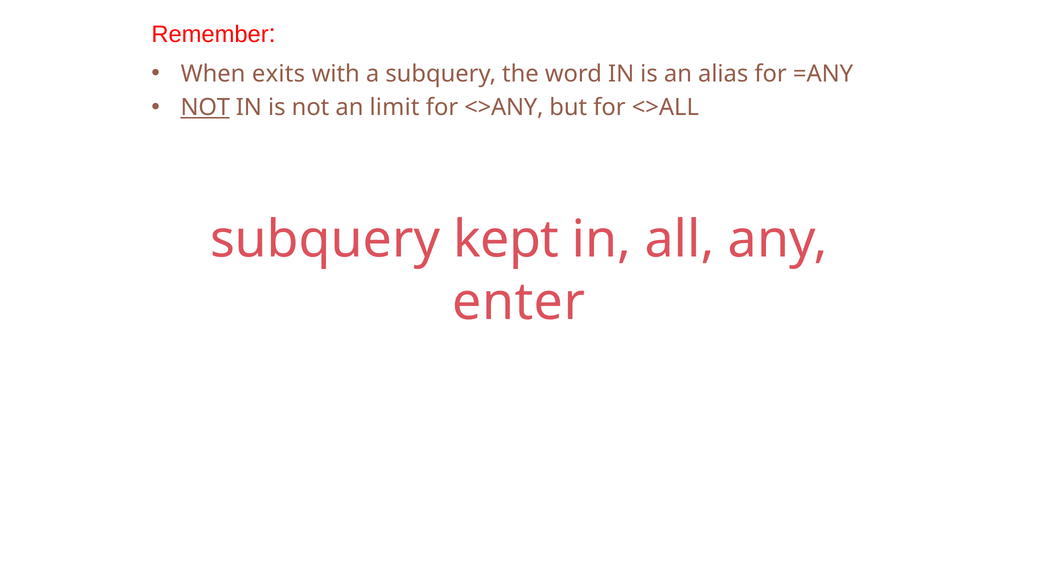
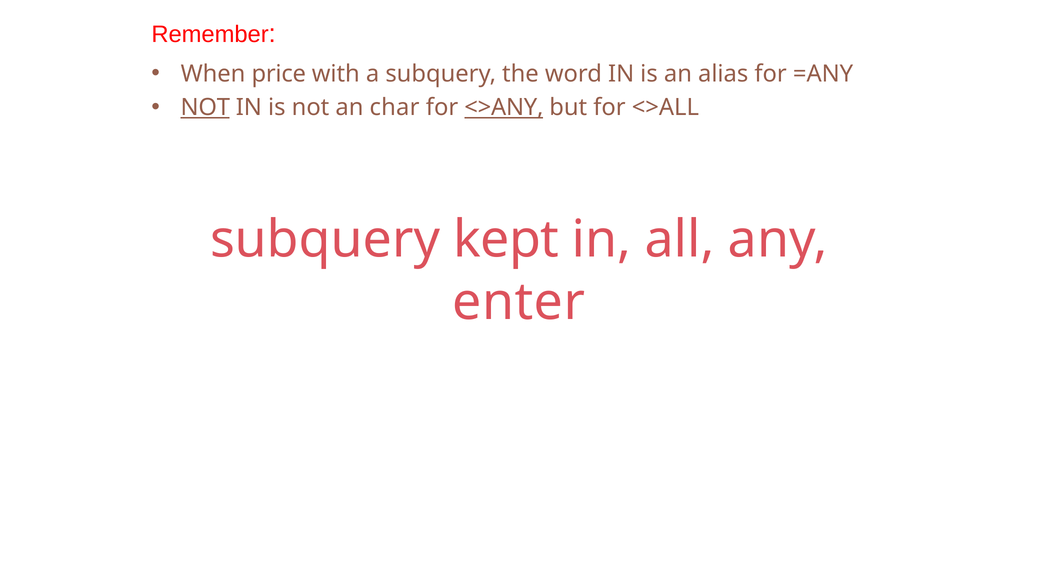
exits: exits -> price (279, 74)
limit: limit -> char (395, 108)
<>ANY underline: none -> present (504, 108)
